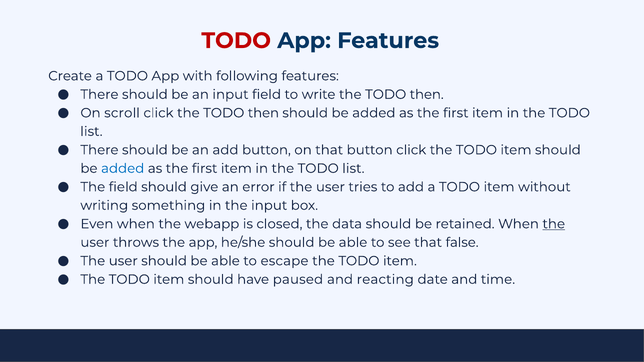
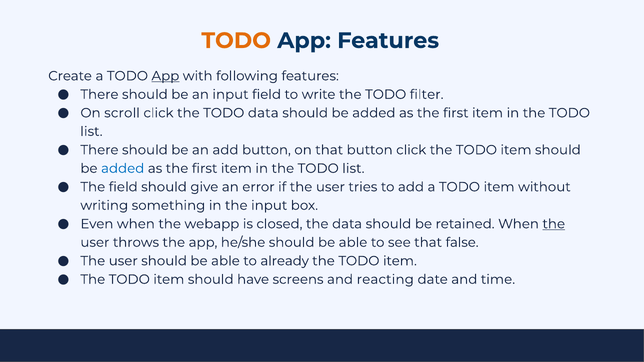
TODO colour: red -> orange (236, 41)
App underline: none -> present (165, 76)
write the TODO then: then -> filter (427, 95)
click the TODO then: then -> data (263, 113)
escape: escape -> already (285, 261)
paused: paused -> screens (298, 280)
